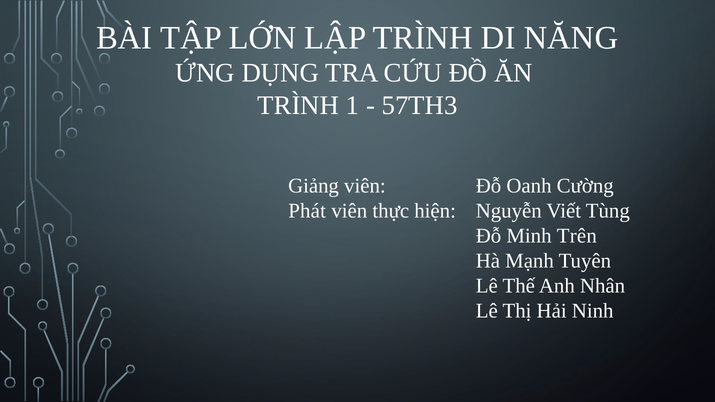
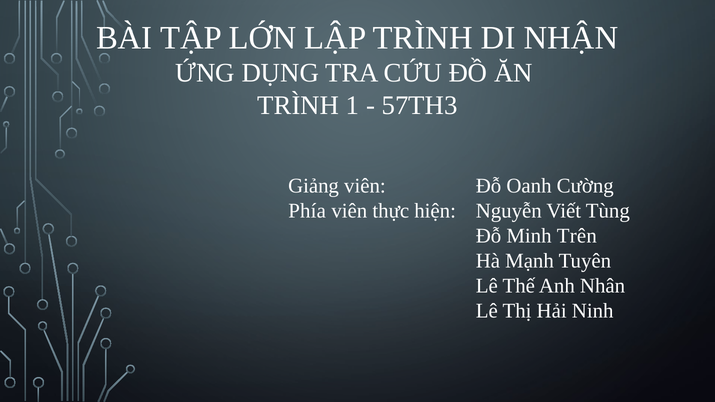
NĂNG: NĂNG -> NHẬN (571, 38)
Phát: Phát -> Phía (307, 211)
